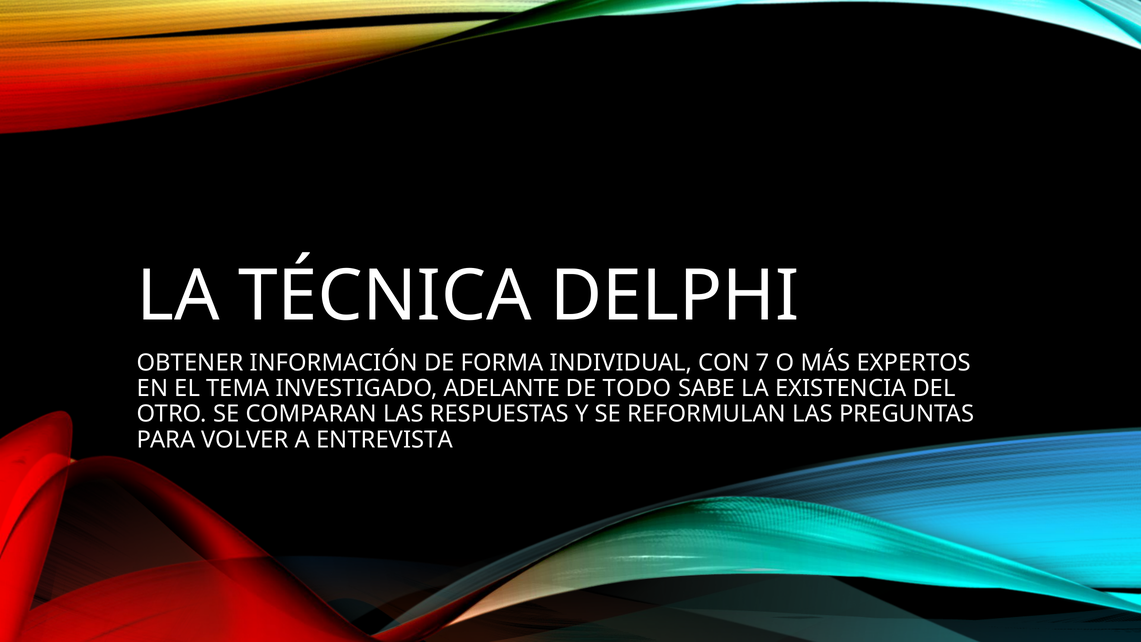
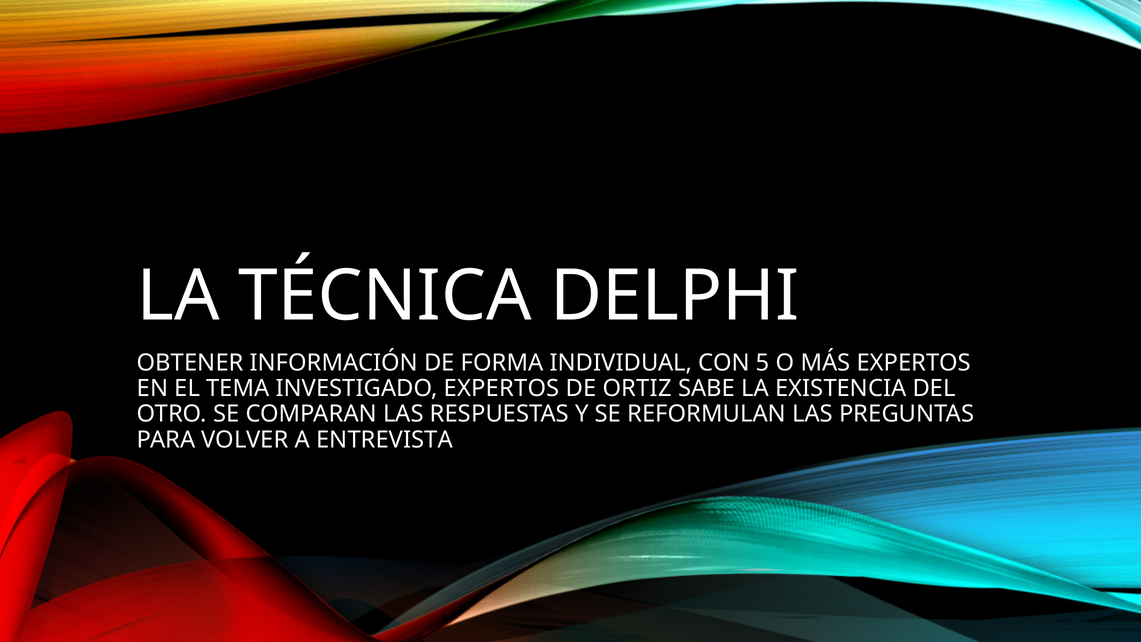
7: 7 -> 5 (763, 363)
INVESTIGADO ADELANTE: ADELANTE -> EXPERTOS (502, 388)
TODO: TODO -> ORTIZ (637, 388)
